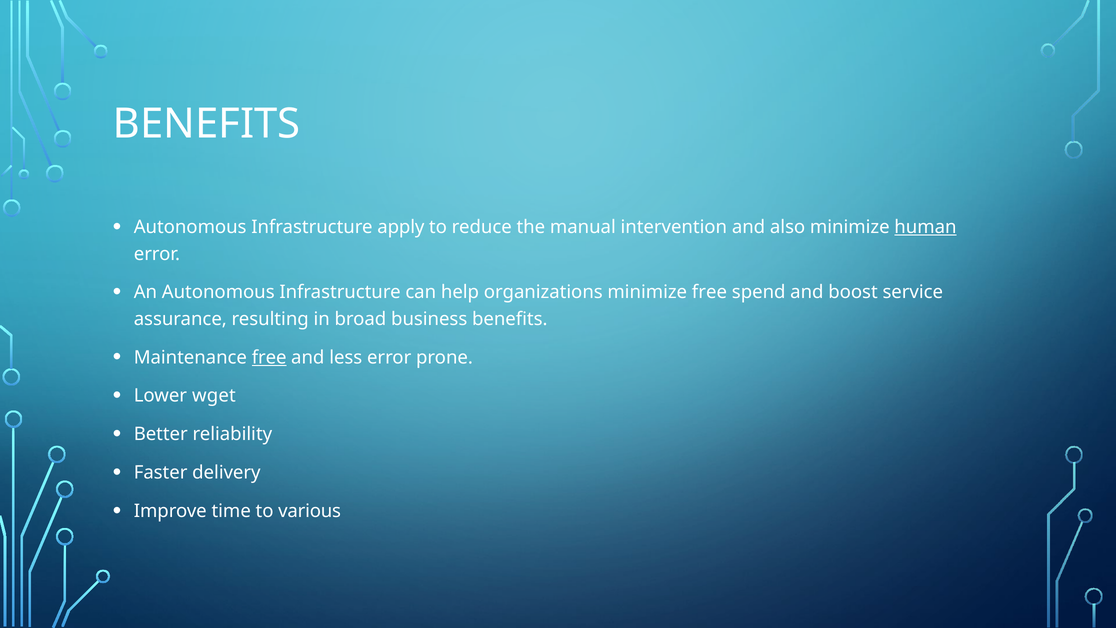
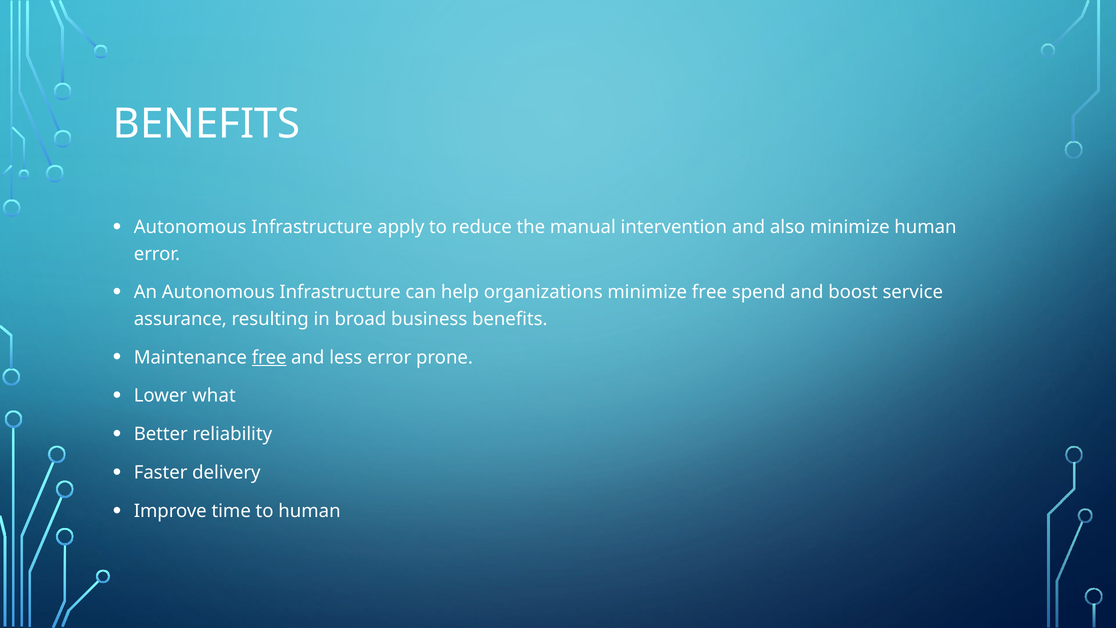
human underline: present -> none (925, 227)
wget: wget -> what (214, 396)
to various: various -> human (309, 511)
